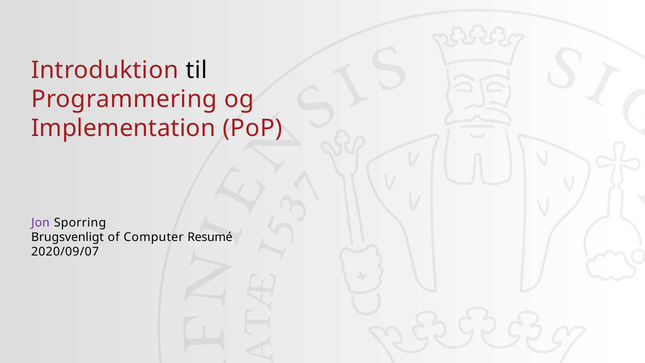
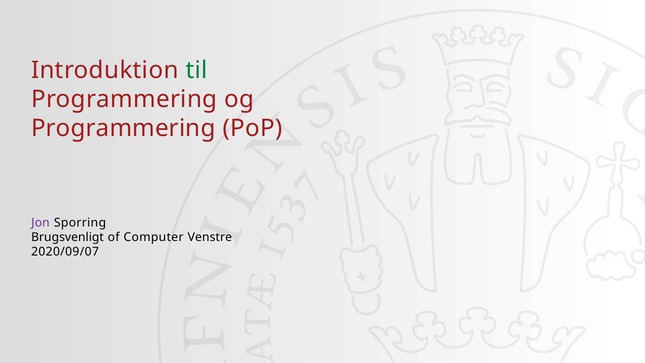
til colour: black -> green (196, 70)
Implementation: Implementation -> Programmering (123, 128)
Resumé: Resumé -> Venstre (210, 237)
